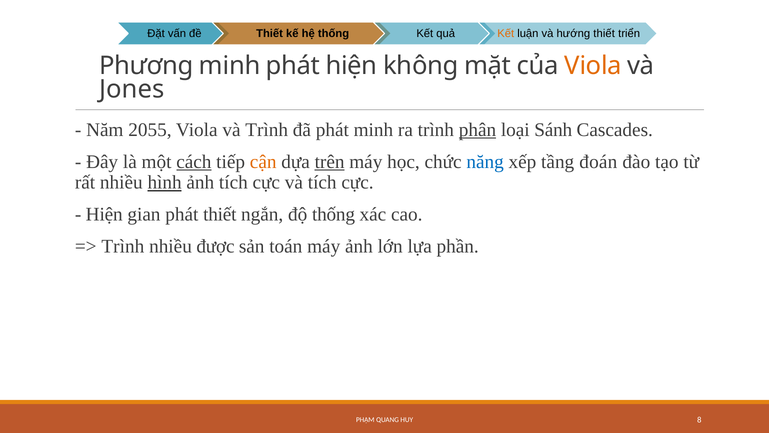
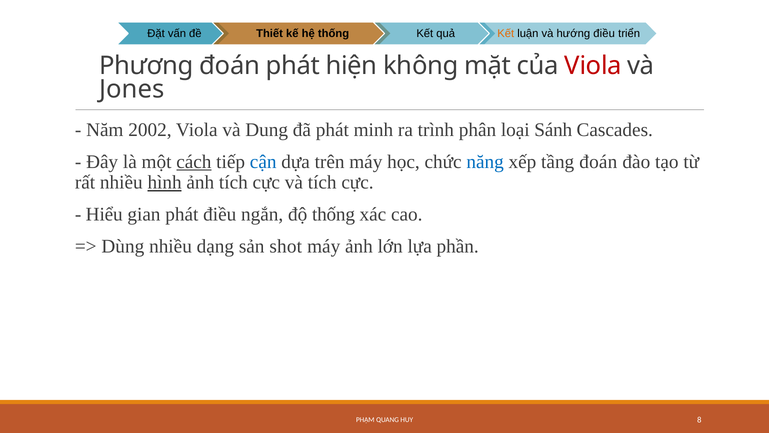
hướng thiết: thiết -> điều (604, 33)
Phương minh: minh -> đoán (230, 66)
Viola colour: orange -> red (593, 66)
2055: 2055 -> 2002 (150, 130)
và Trình: Trình -> Dung (267, 130)
phân underline: present -> none (477, 130)
cận colour: orange -> blue (263, 162)
trên underline: present -> none (330, 162)
Hiện: Hiện -> Hiểu (104, 214)
phát thiết: thiết -> điều (220, 214)
Trình: Trình -> Dùng (123, 246)
được: được -> dạng (215, 246)
toán: toán -> shot (286, 246)
